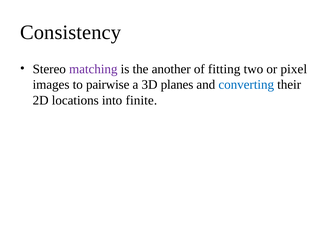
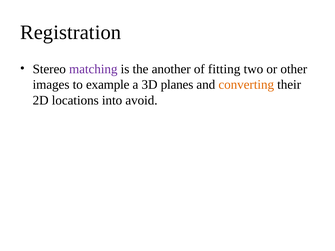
Consistency: Consistency -> Registration (71, 32)
pixel: pixel -> other (294, 69)
pairwise: pairwise -> example (108, 85)
converting colour: blue -> orange (246, 85)
finite: finite -> avoid (141, 100)
